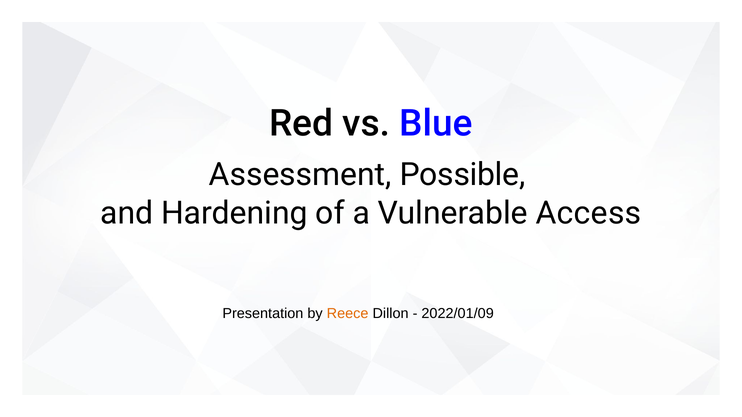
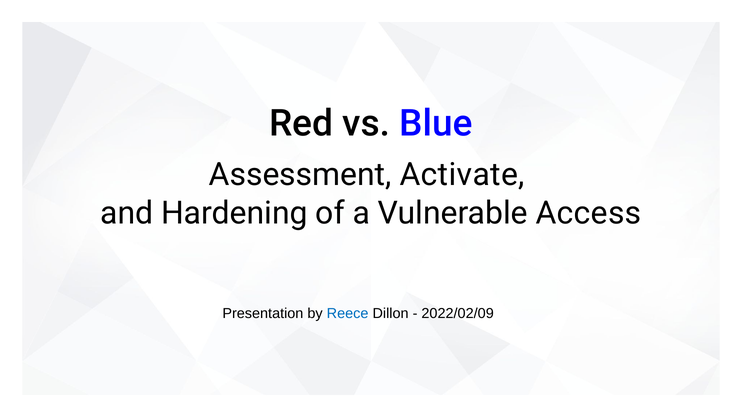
Possible: Possible -> Activate (462, 175)
Reece colour: orange -> blue (348, 314)
2022/01/09: 2022/01/09 -> 2022/02/09 (458, 314)
